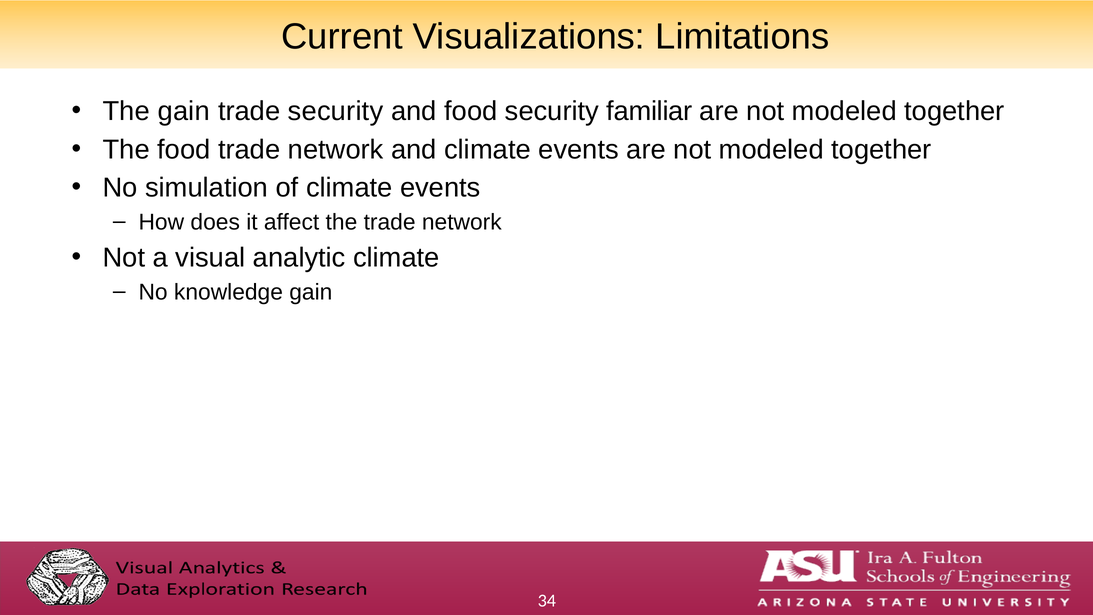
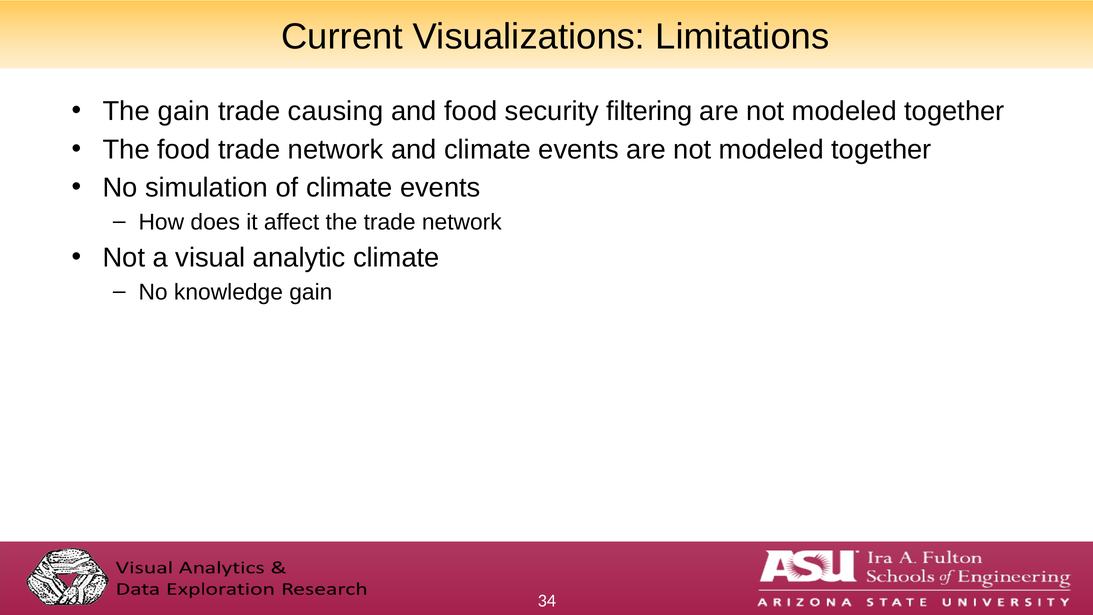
trade security: security -> causing (336, 111)
familiar: familiar -> filtering (649, 111)
